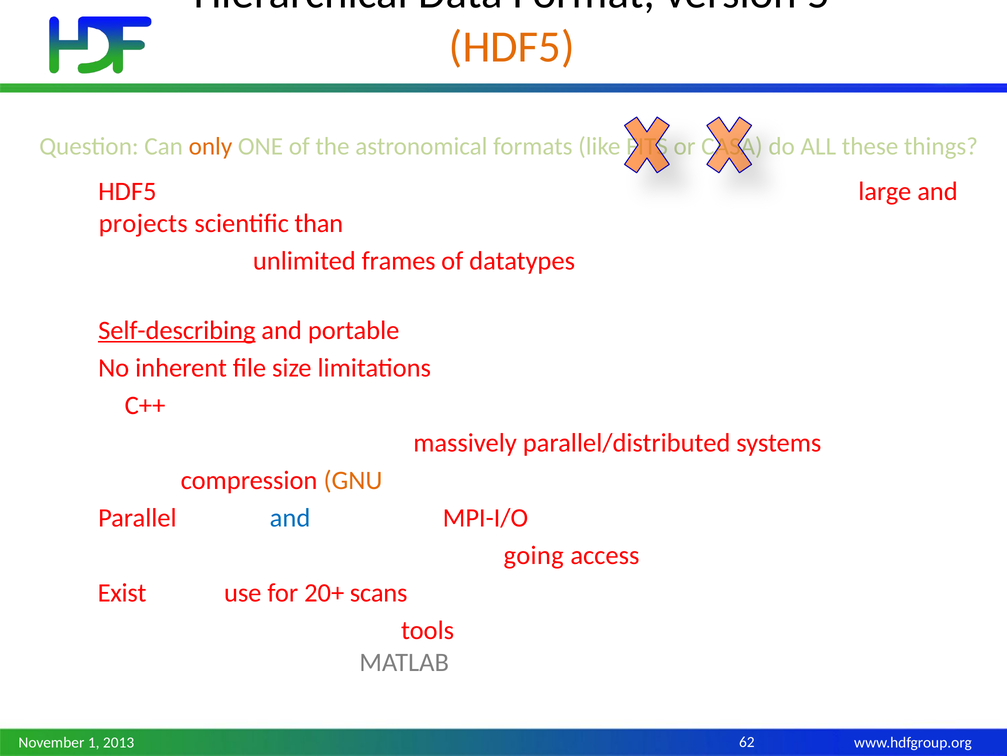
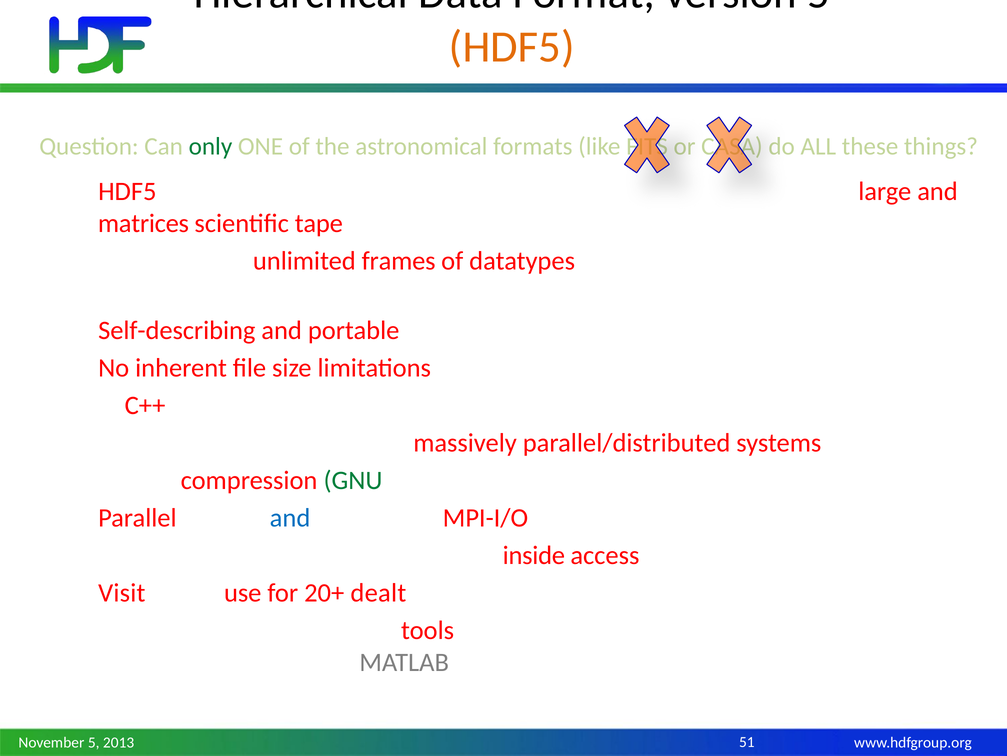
only colour: orange -> green (210, 146)
projects: projects -> matrices (143, 223)
than: than -> tape (319, 223)
Self-describing underline: present -> none (177, 330)
GNU colour: orange -> green (353, 480)
going: going -> inside (534, 555)
Exist: Exist -> Visit (122, 592)
scans: scans -> dealt (378, 592)
November 1: 1 -> 5 (94, 742)
62: 62 -> 51 (747, 742)
